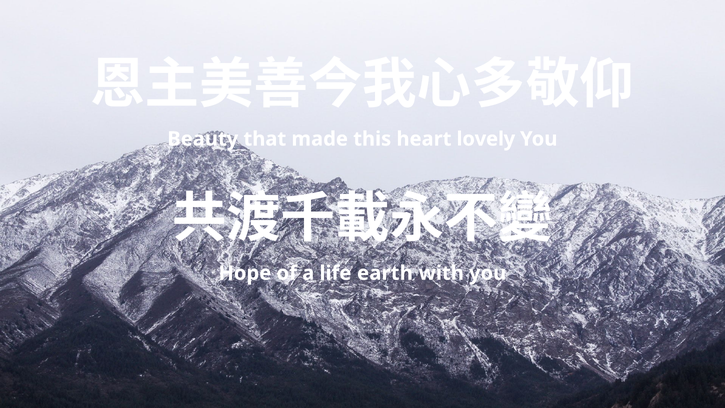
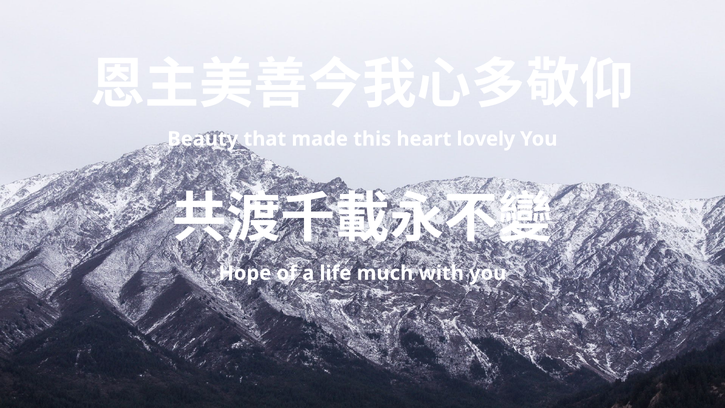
earth: earth -> much (385, 273)
